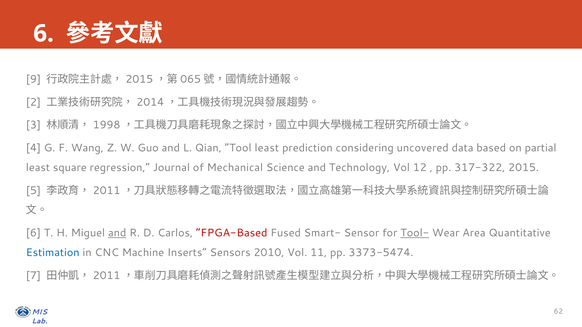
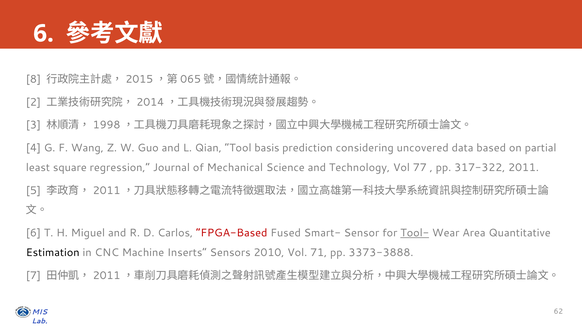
9: 9 -> 8 (33, 79)
Tool least: least -> basis (267, 148)
12: 12 -> 77 (420, 168)
2015: 2015 -> 2011 (524, 168)
and underline: present -> none (117, 233)
Estimation colour: blue -> black (53, 253)
11: 11 -> 71 (319, 253)
3373-5474: 3373-5474 -> 3373-3888 (381, 253)
